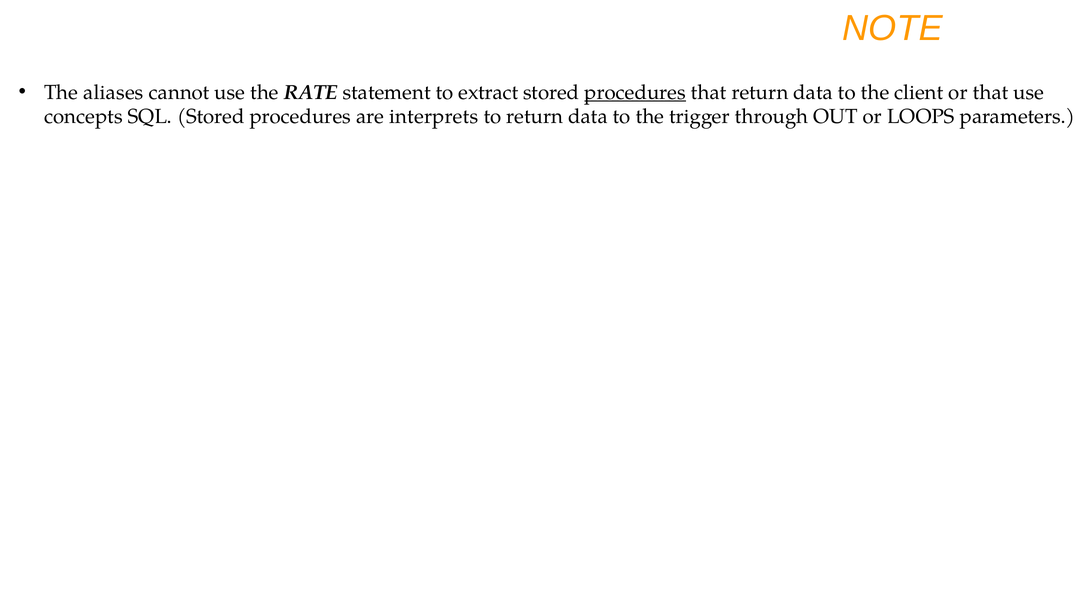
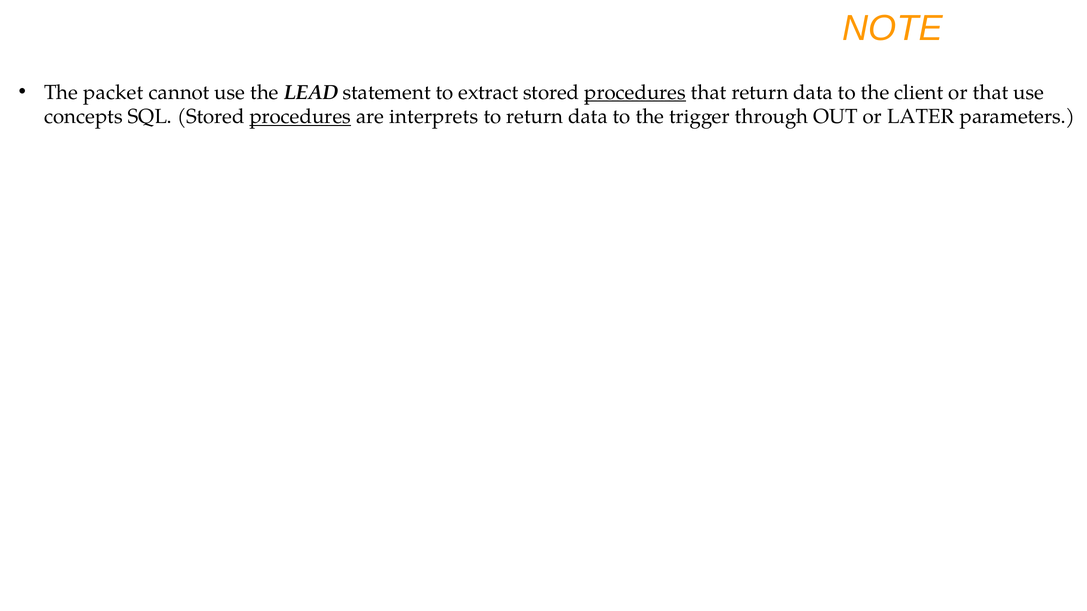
aliases: aliases -> packet (113, 92)
RATE: RATE -> LEAD (311, 92)
procedures underline: none -> present (300, 117)
LOOPS: LOOPS -> LATER (921, 117)
